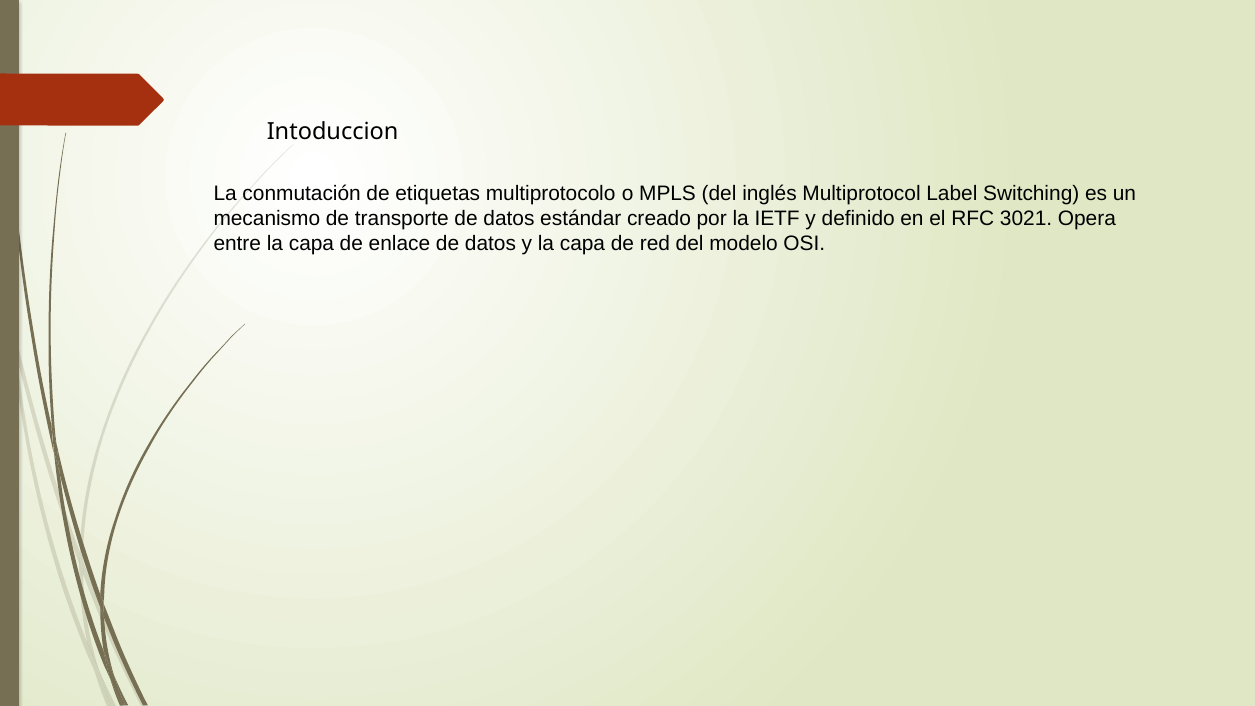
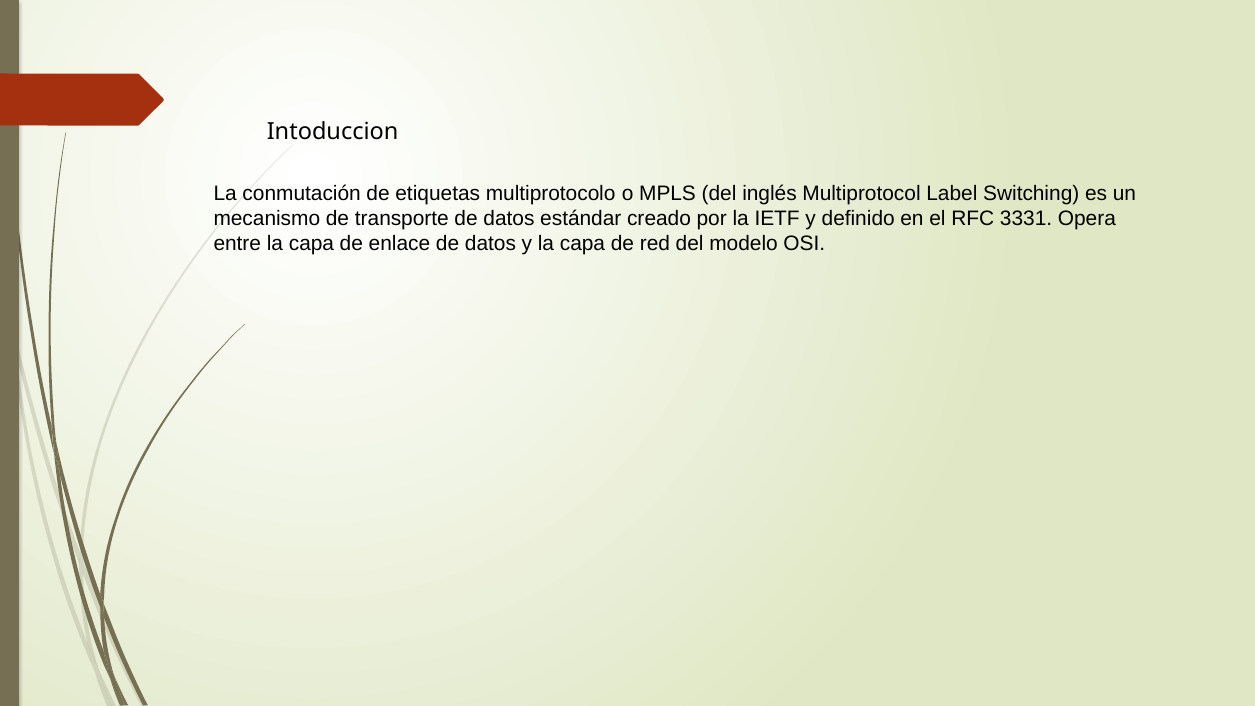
3021: 3021 -> 3331 (1026, 219)
